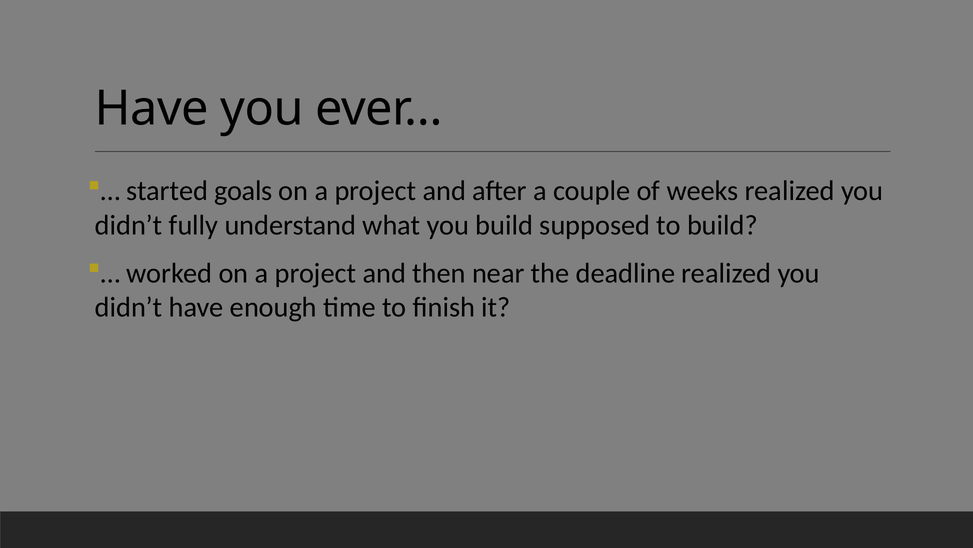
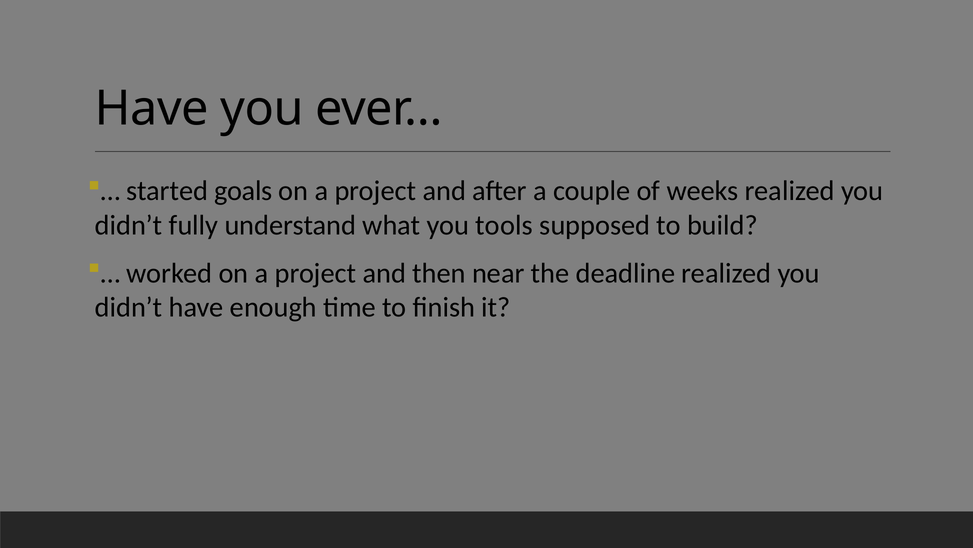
you build: build -> tools (504, 225)
